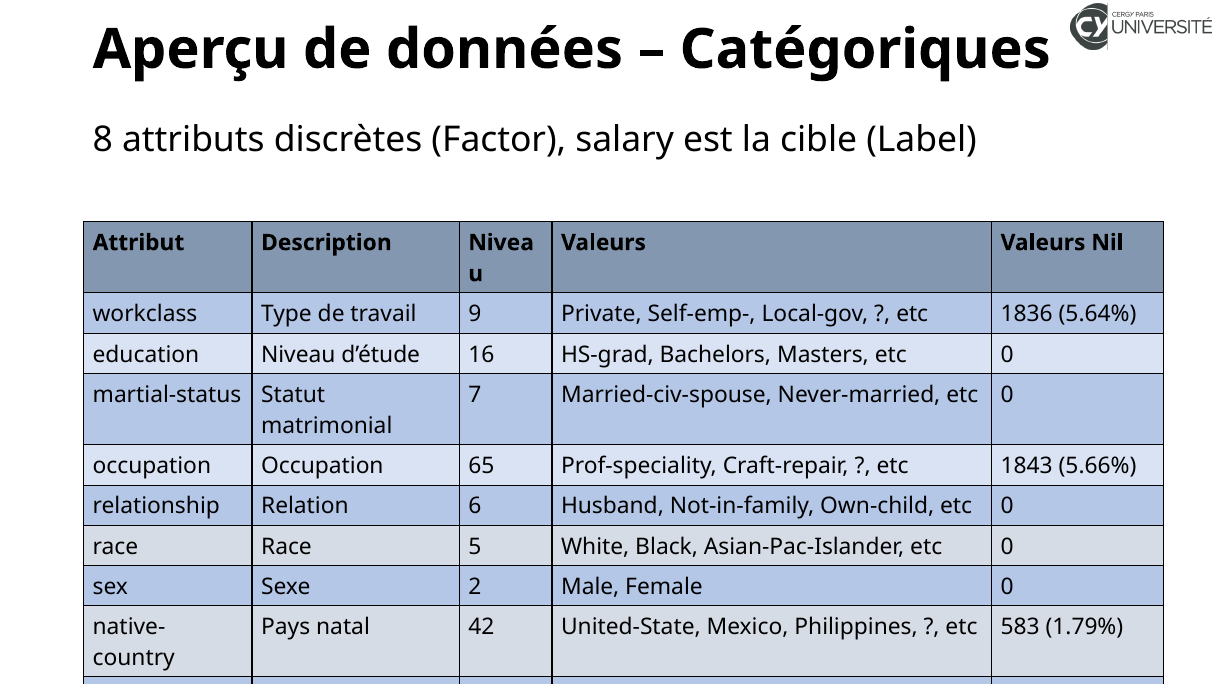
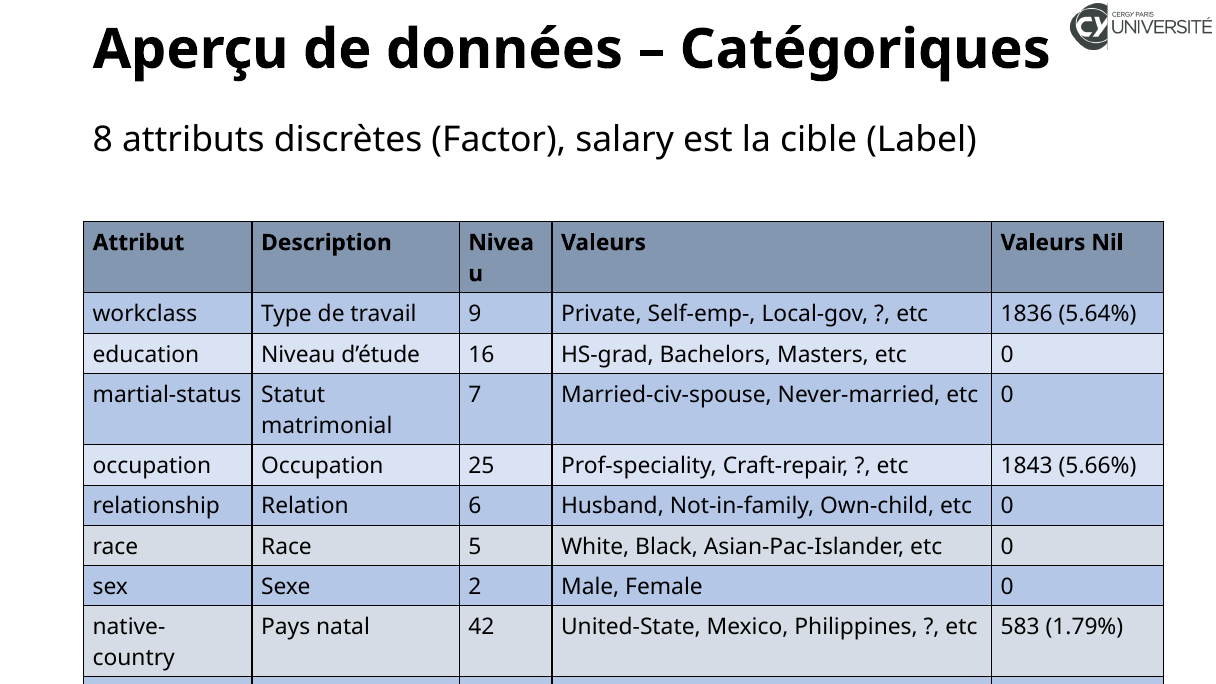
65: 65 -> 25 (481, 466)
